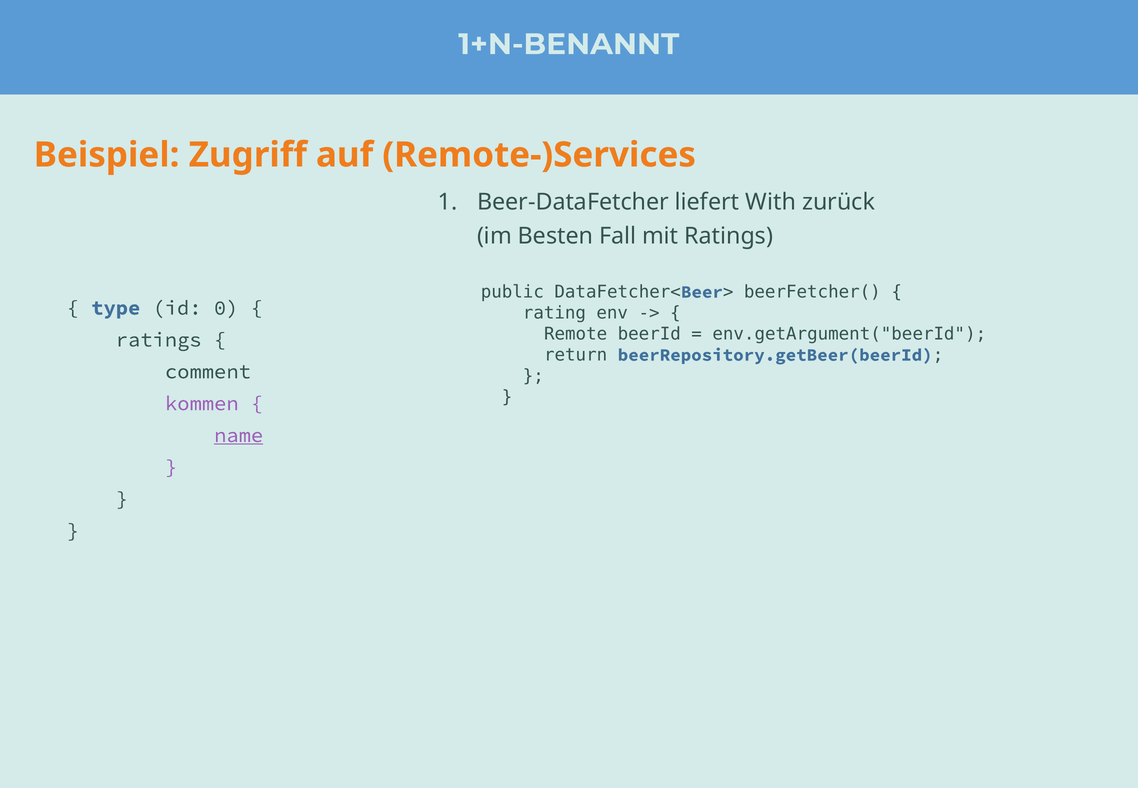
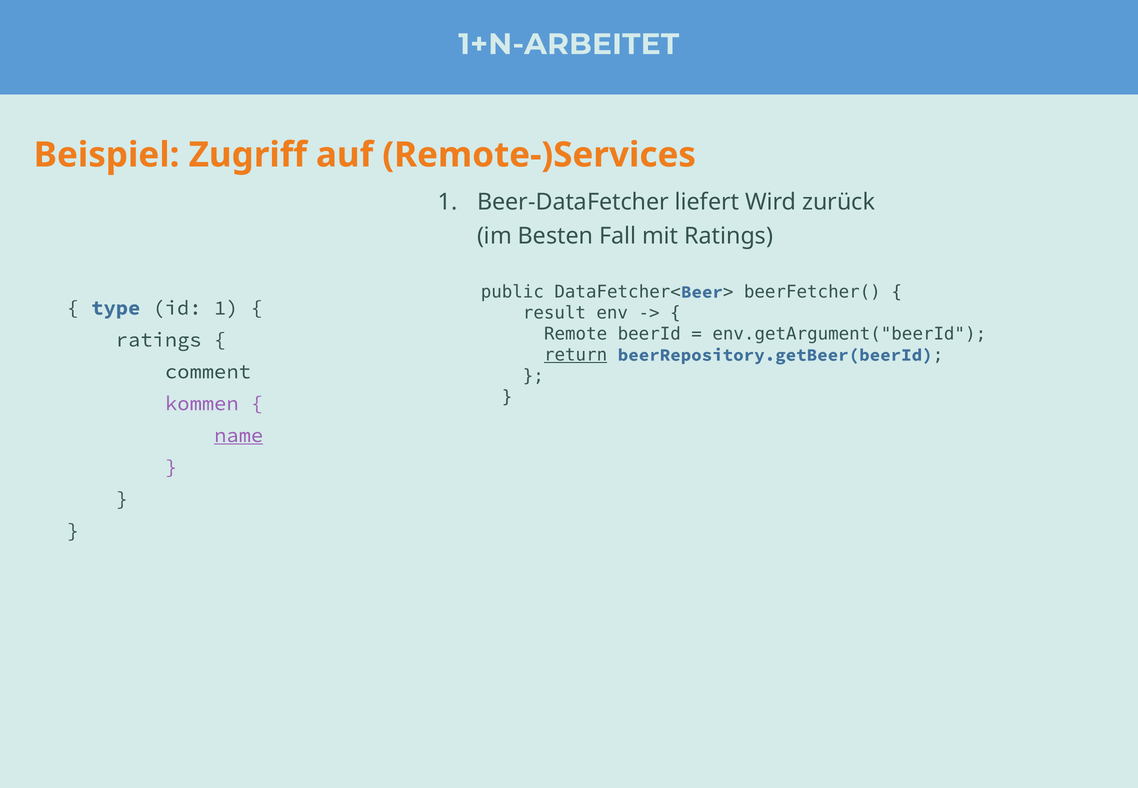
1+N-BENANNT: 1+N-BENANNT -> 1+N-ARBEITET (569, 44)
With: With -> Wird (771, 202)
id 0: 0 -> 1 (226, 308)
rating: rating -> result (554, 313)
return underline: none -> present (576, 355)
